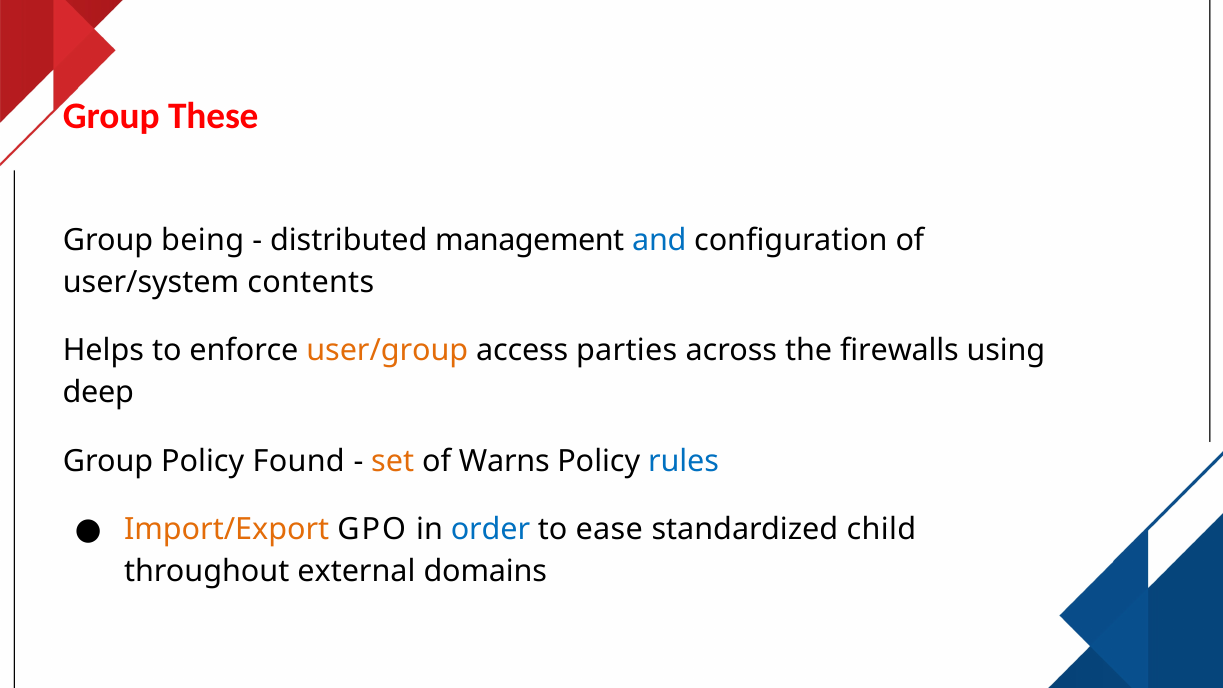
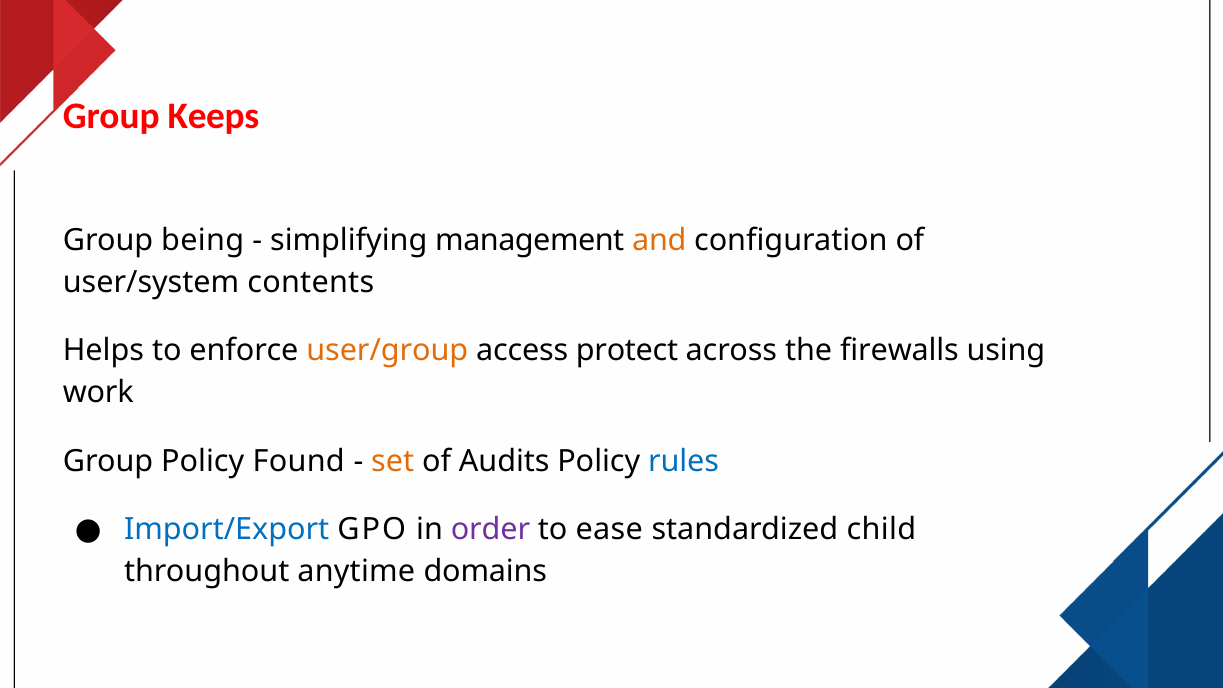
These: These -> Keeps (213, 117)
distributed: distributed -> simplifying (349, 240)
and colour: blue -> orange (659, 240)
parties: parties -> protect (627, 351)
deep: deep -> work (98, 392)
Warns: Warns -> Audits (504, 461)
Import/Export colour: orange -> blue (227, 530)
order colour: blue -> purple (491, 530)
external: external -> anytime (356, 571)
